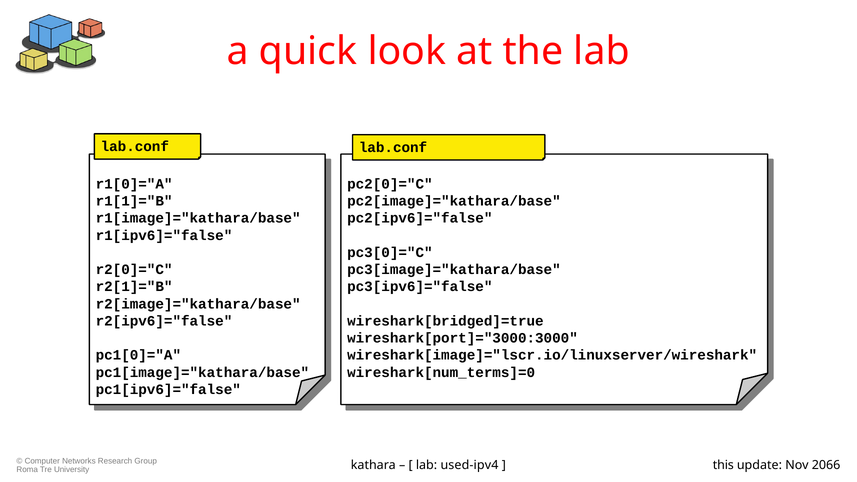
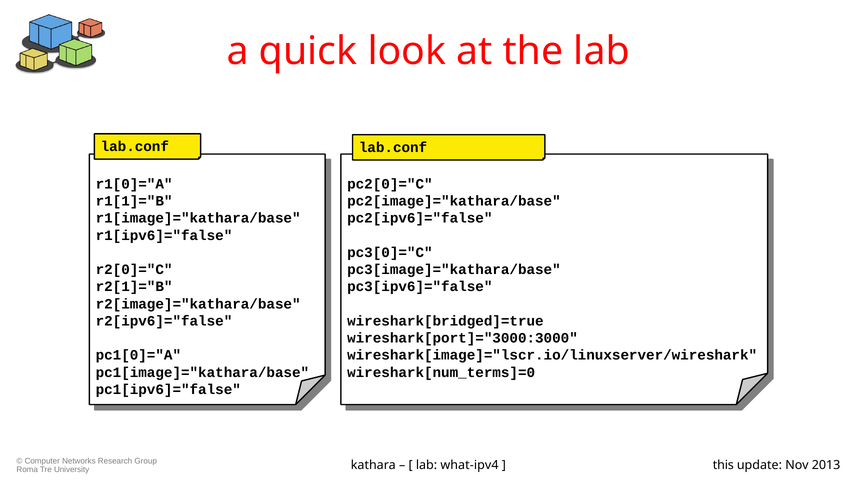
used-ipv4: used-ipv4 -> what-ipv4 (469, 465)
2066: 2066 -> 2013 (826, 465)
